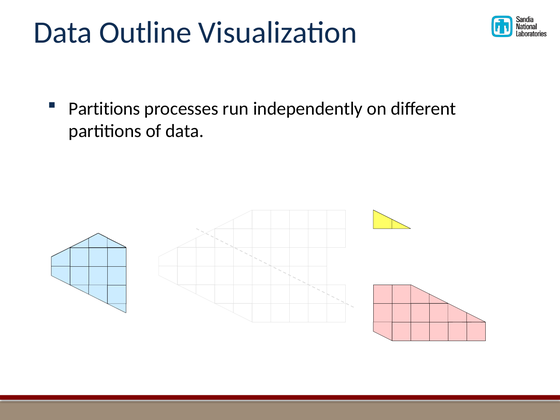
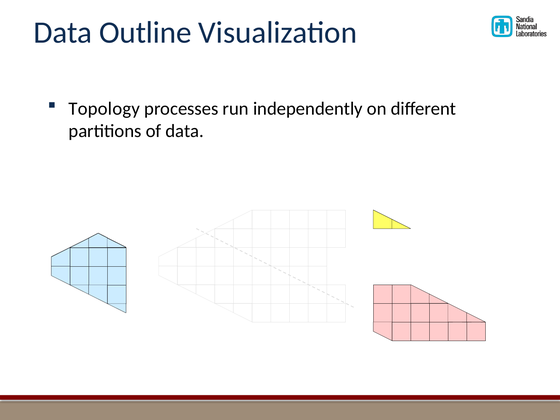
Partitions: Partitions -> Topology (104, 109)
